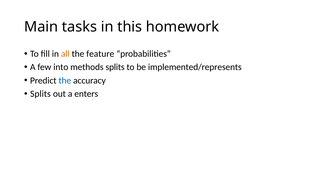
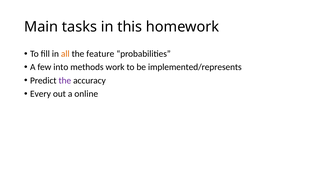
methods splits: splits -> work (115, 67)
the colour: blue -> purple (65, 80)
Splits: Splits -> Every (41, 93)
enters: enters -> online (86, 93)
